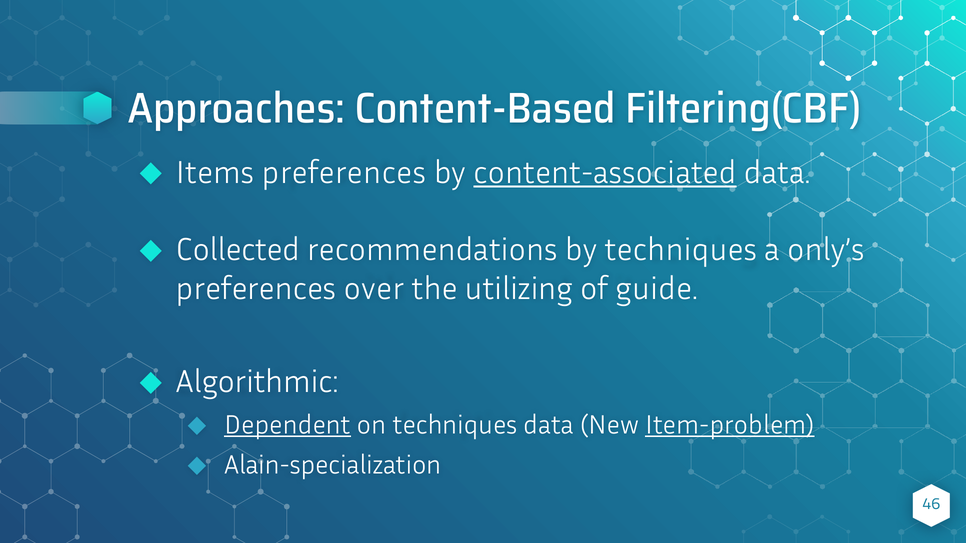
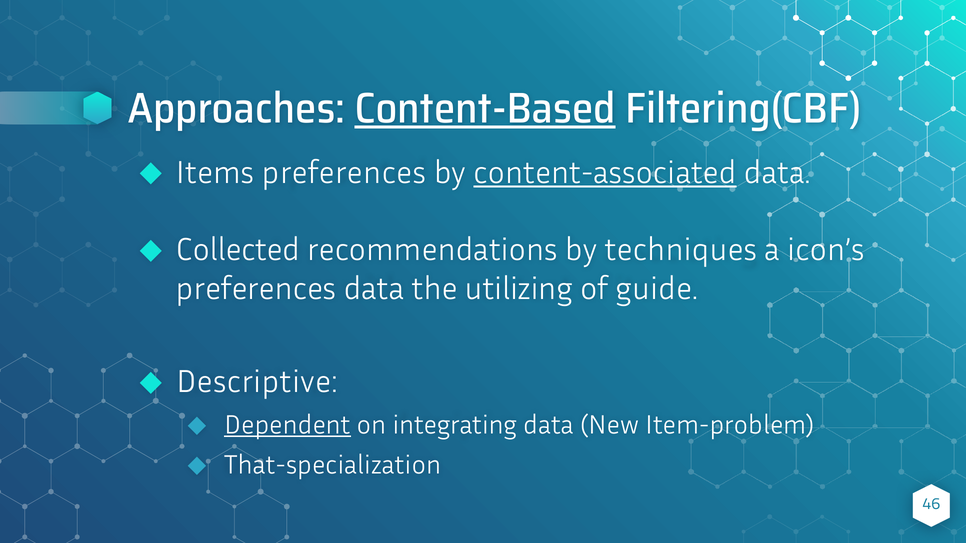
Content-Based underline: none -> present (485, 109)
only’s: only’s -> icon’s (826, 250)
preferences over: over -> data (374, 289)
Algorithmic: Algorithmic -> Descriptive (257, 382)
on techniques: techniques -> integrating (455, 425)
Item-problem underline: present -> none (730, 425)
Alain-specialization: Alain-specialization -> That-specialization (333, 465)
